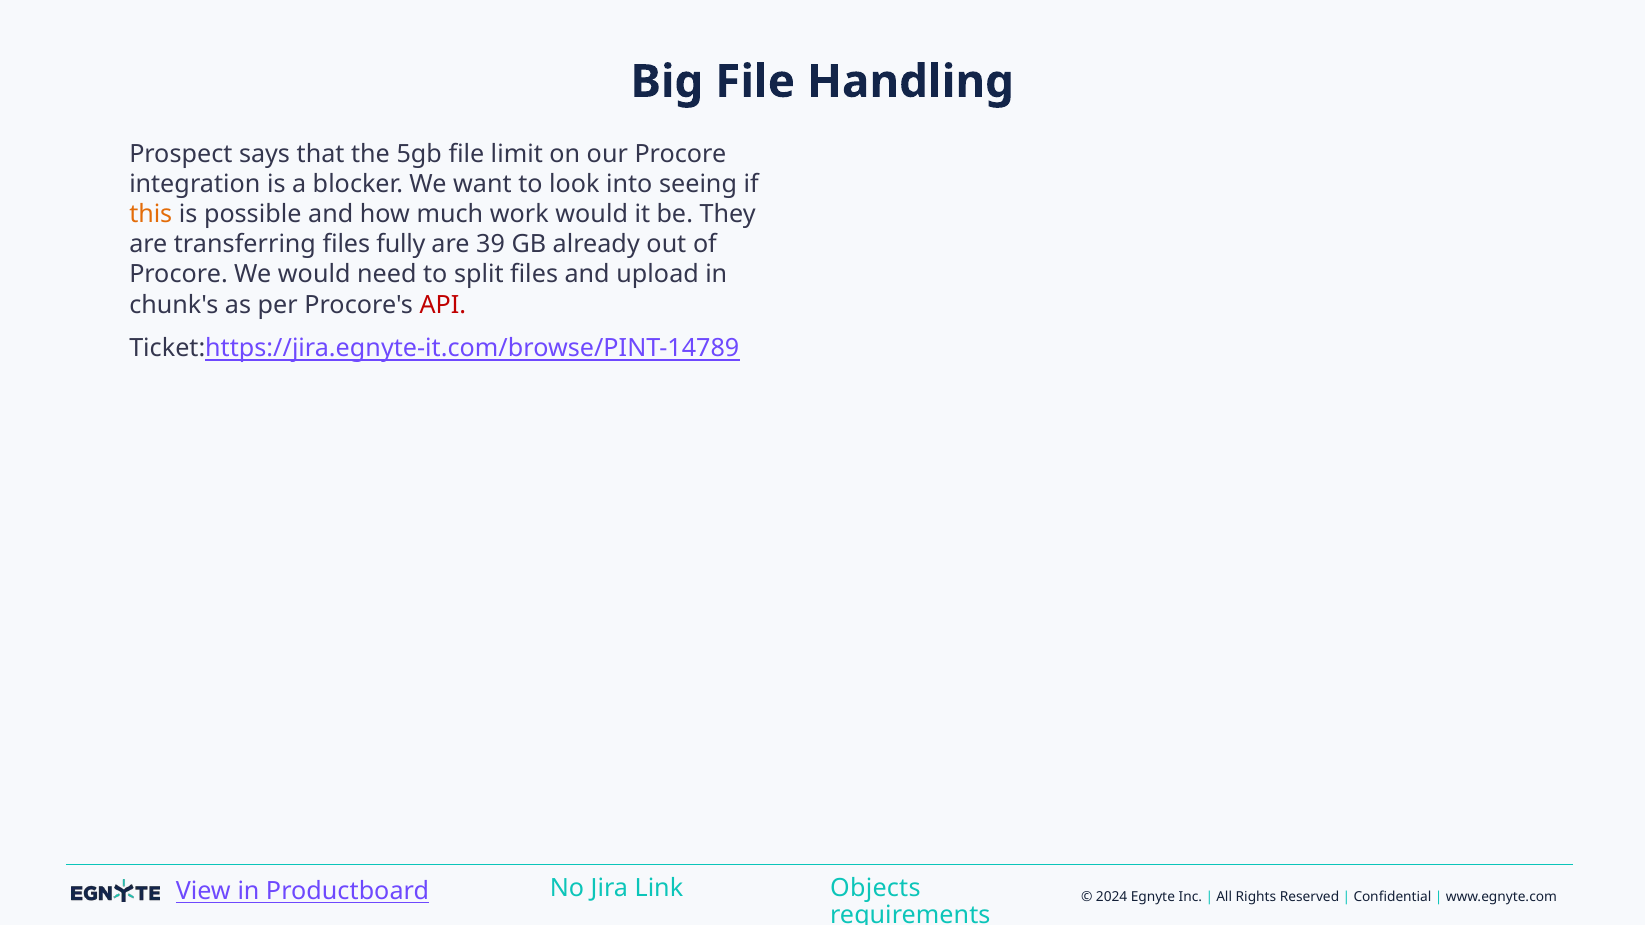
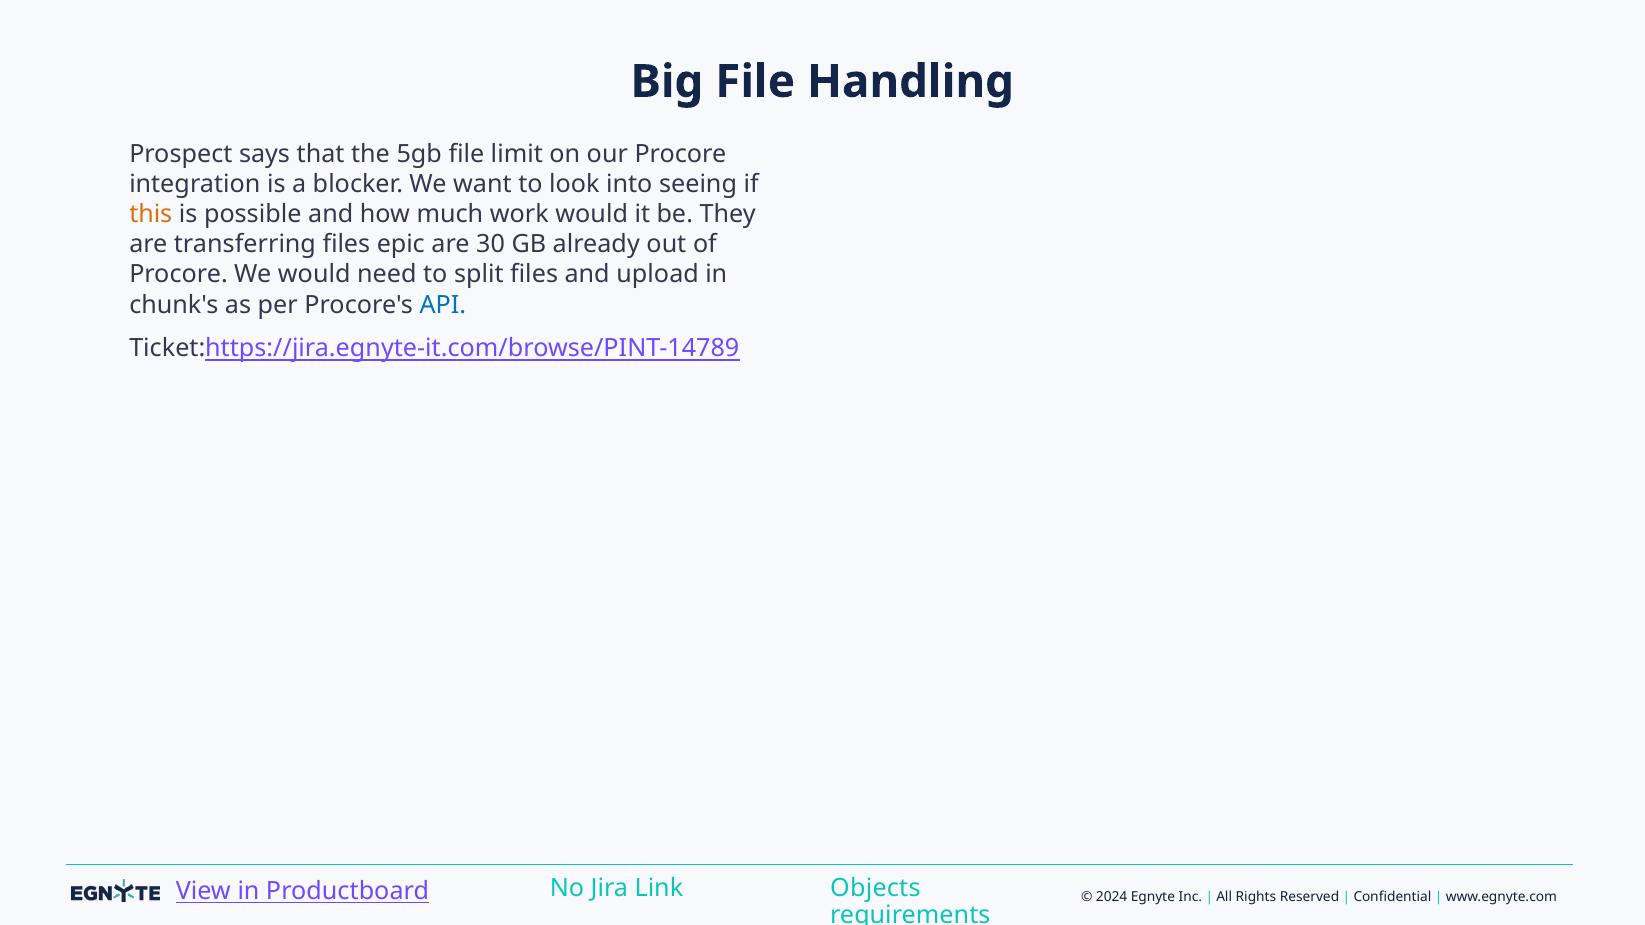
fully: fully -> epic (401, 245)
39: 39 -> 30 (491, 245)
API colour: red -> blue (443, 305)
